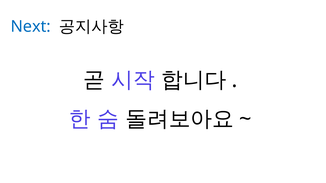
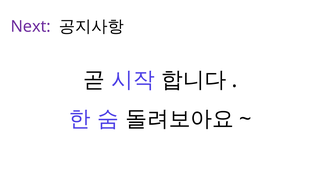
Next colour: blue -> purple (31, 27)
